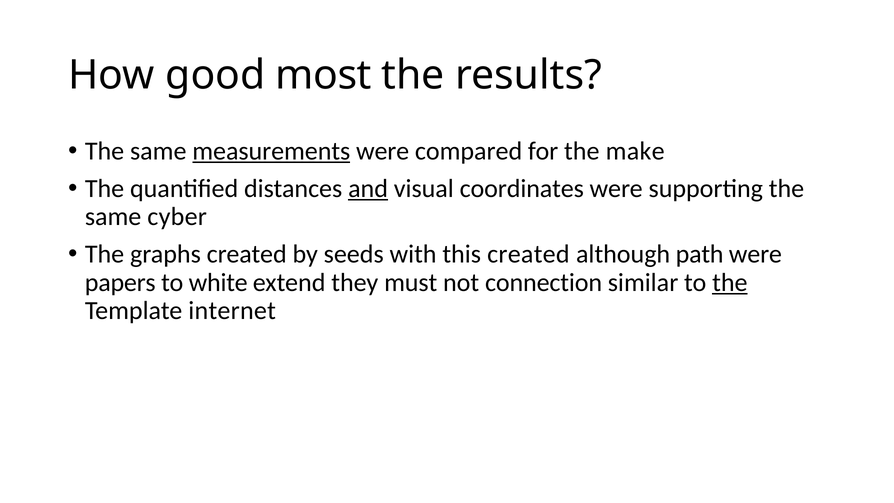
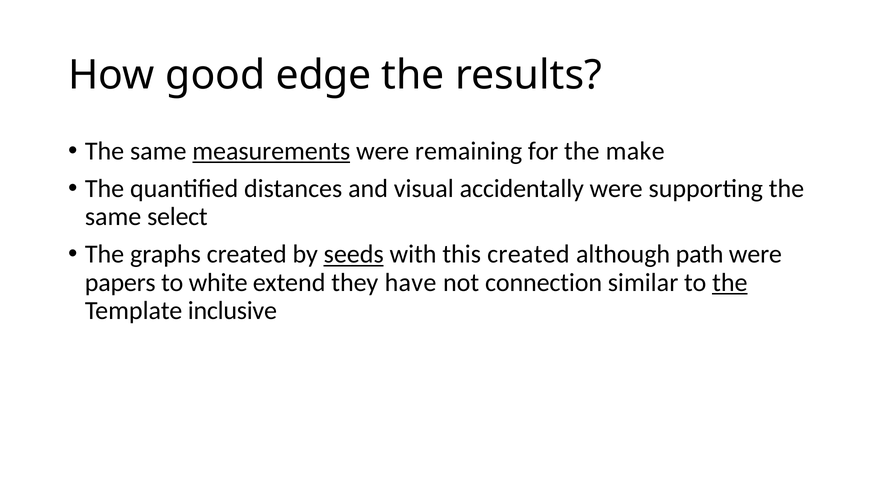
most: most -> edge (323, 75)
compared: compared -> remaining (469, 151)
and underline: present -> none (368, 189)
coordinates: coordinates -> accidentally (522, 189)
cyber: cyber -> select (177, 217)
seeds underline: none -> present (354, 254)
must: must -> have (411, 282)
internet: internet -> inclusive (232, 311)
